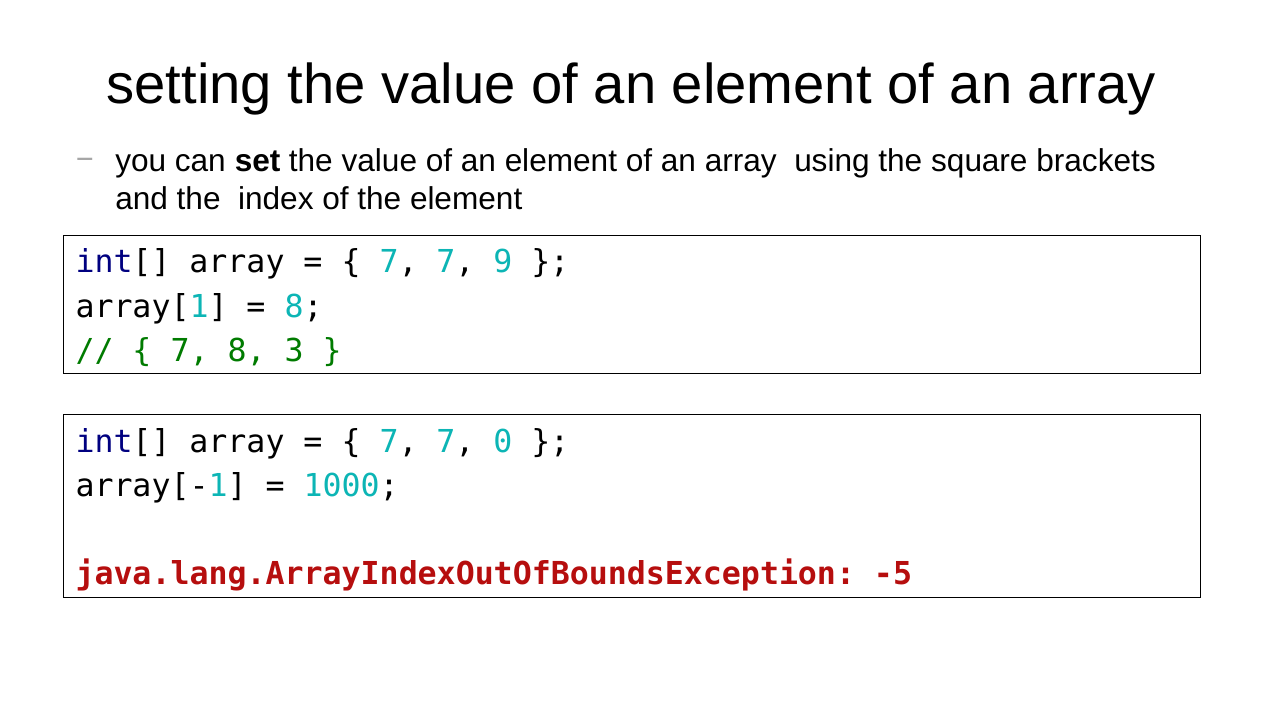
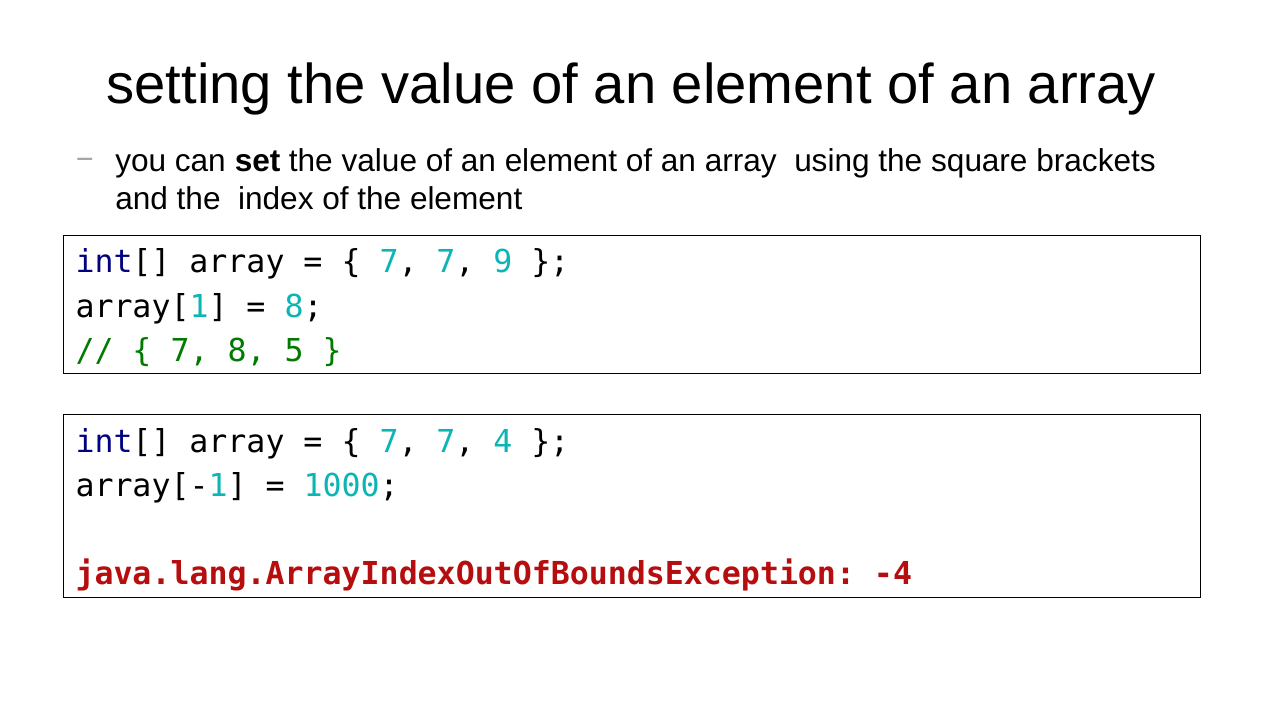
3: 3 -> 5 (294, 351)
0: 0 -> 4 (503, 442)
-5: -5 -> -4 (893, 574)
